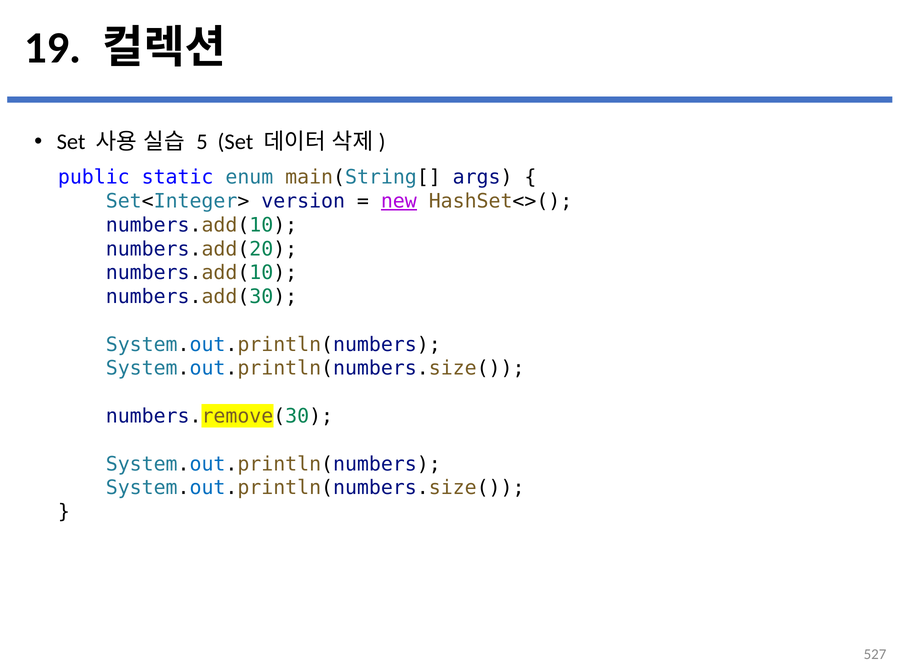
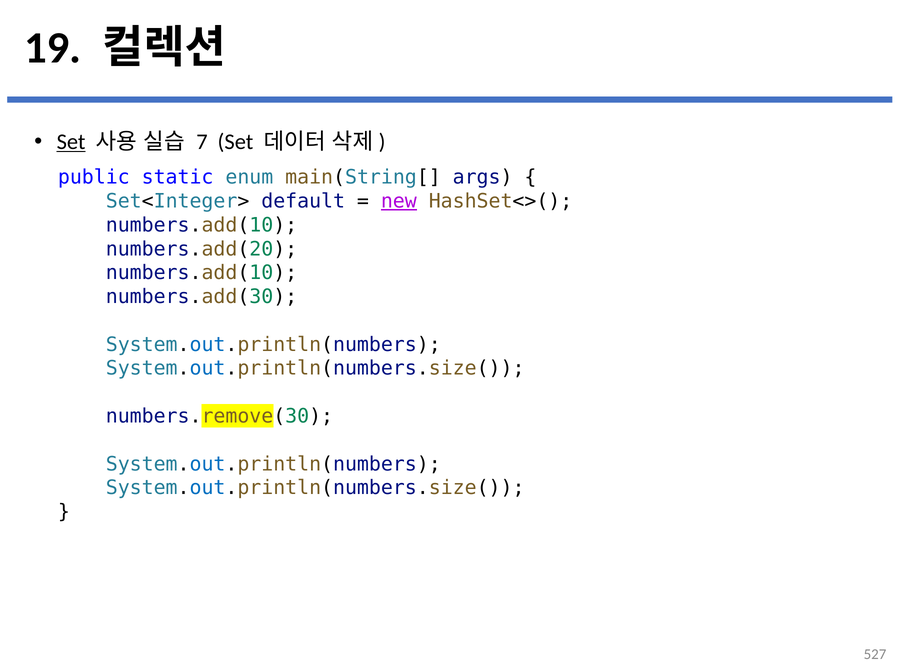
Set underline: none -> present (71, 142)
5: 5 -> 7 (202, 142)
version: version -> default (303, 201)
